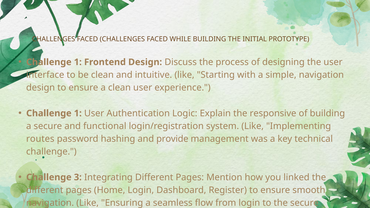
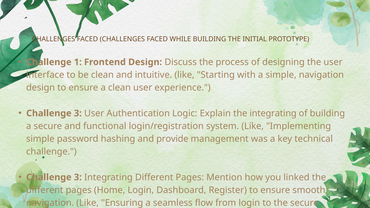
1: 1 -> 3 (78, 113)
the responsive: responsive -> integrating (273, 113)
routes: routes -> simple (40, 139)
